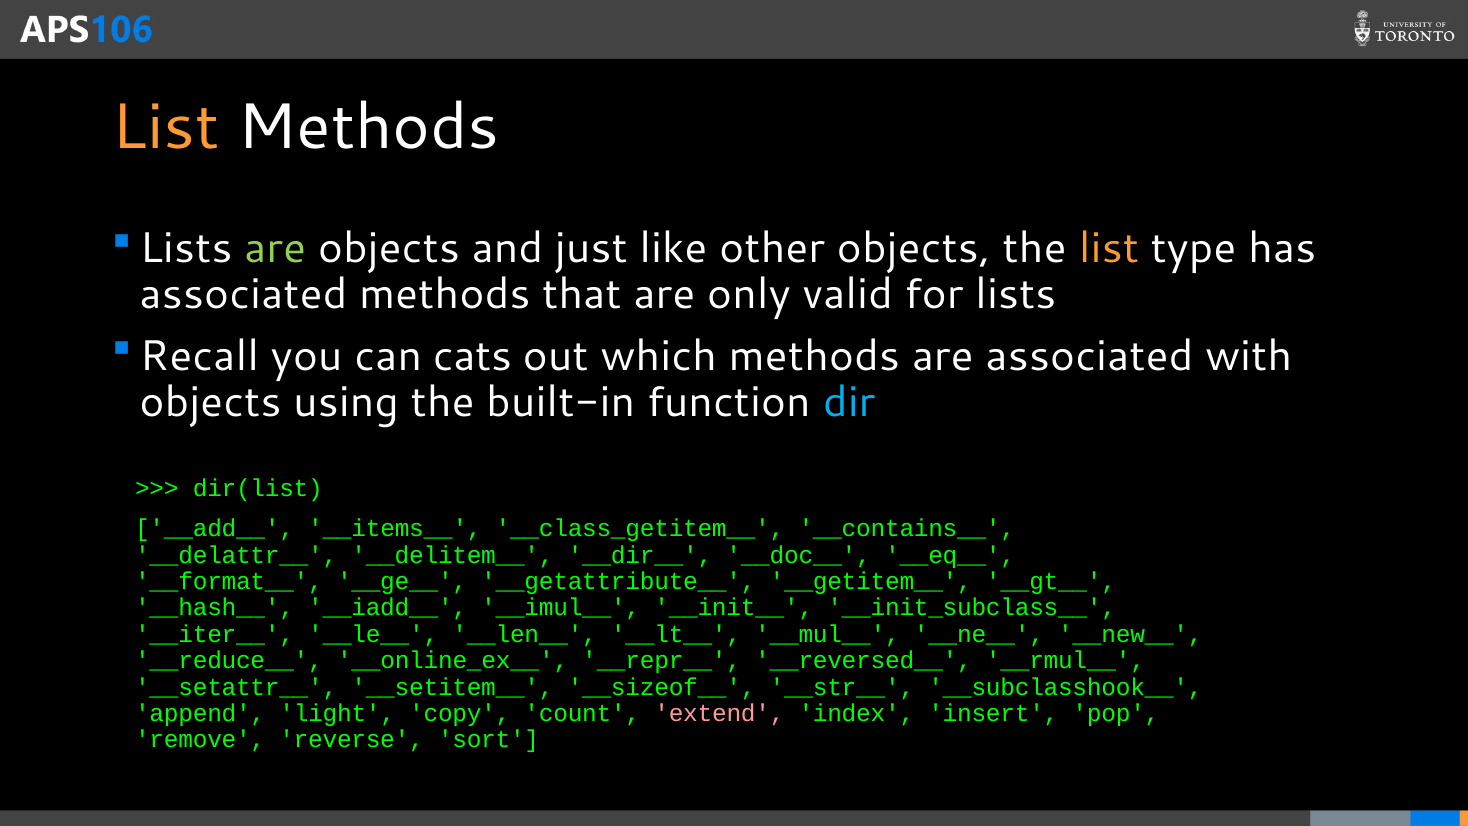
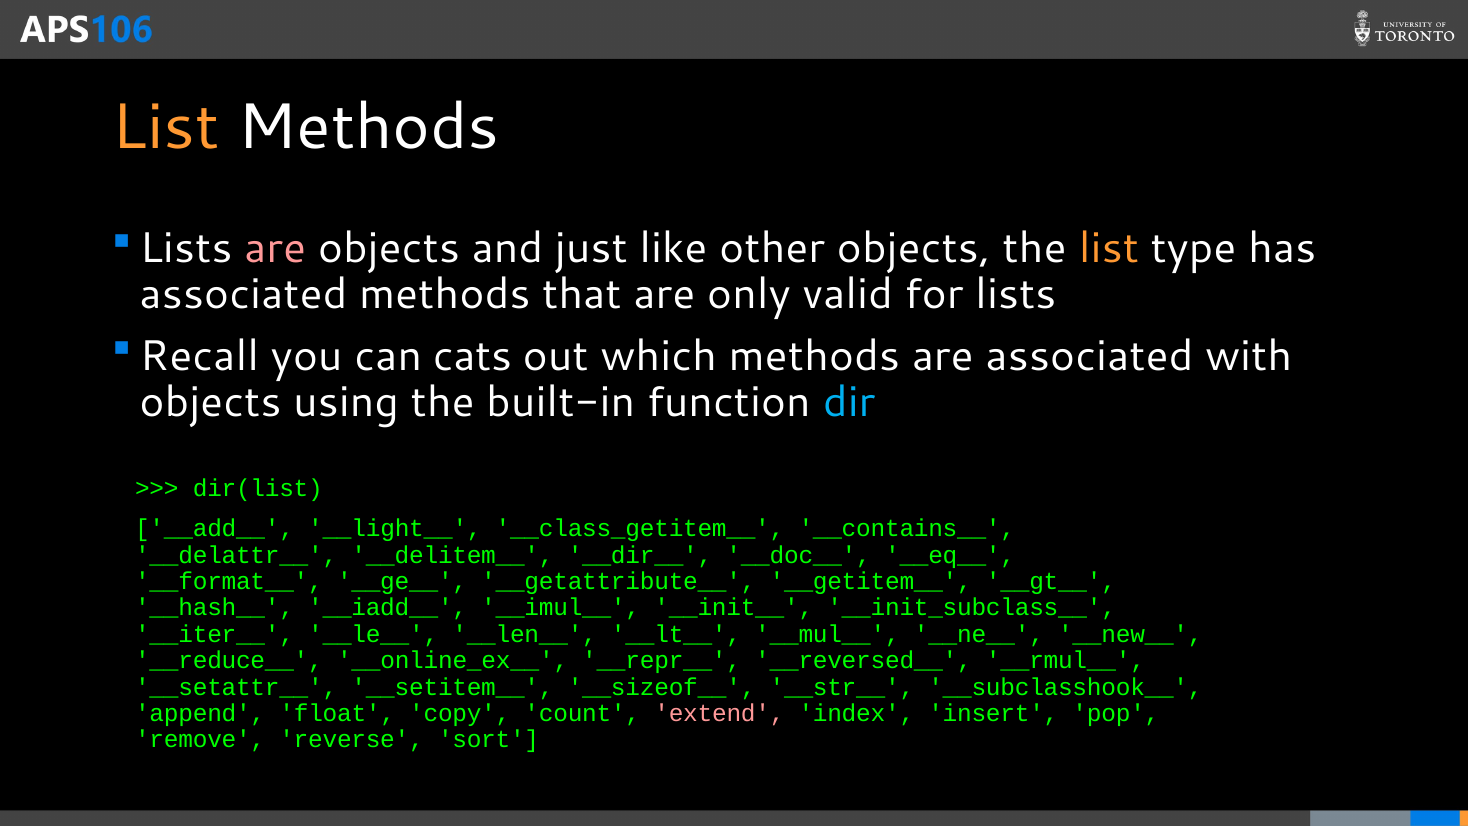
are colour: light green -> pink (275, 248)
__items__: __items__ -> __light__ (395, 529)
light: light -> float (337, 713)
